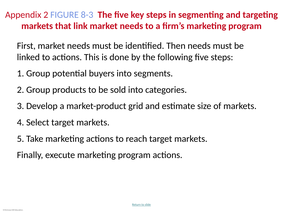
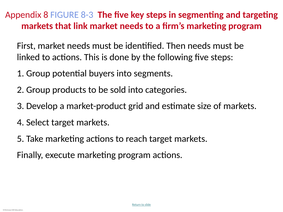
Appendix 2: 2 -> 8 (46, 15)
